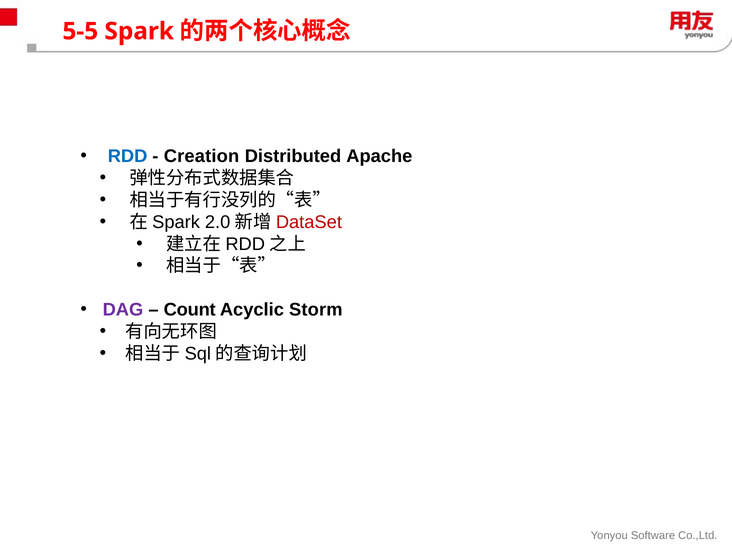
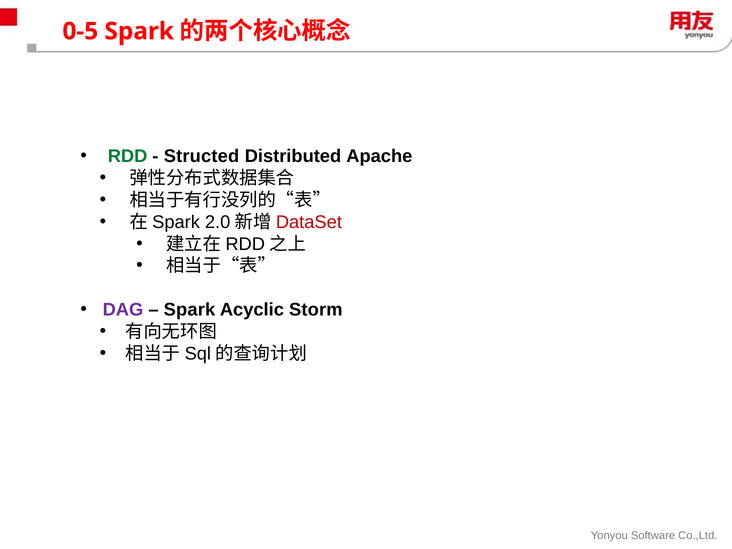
5-5: 5-5 -> 0-5 (80, 31)
RDD colour: blue -> green (128, 156)
Creation: Creation -> Structed (202, 156)
Count: Count -> Spark (189, 310)
